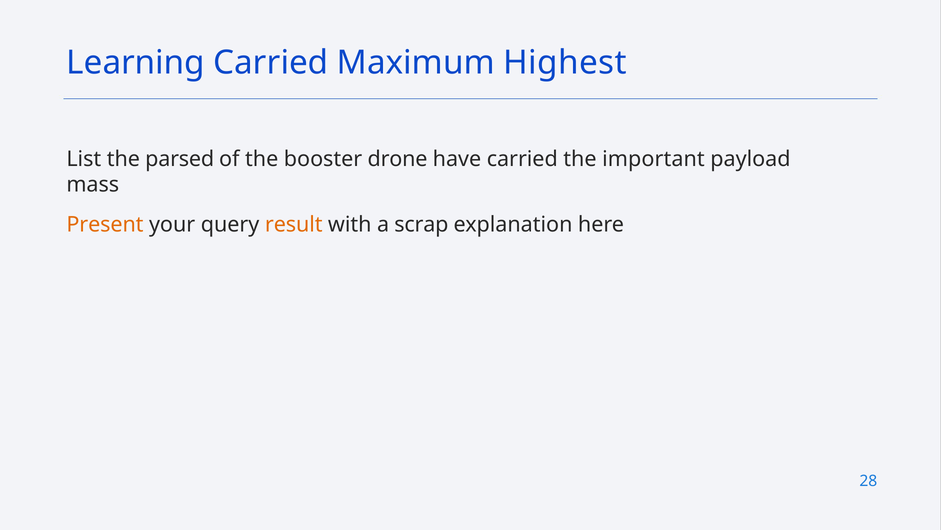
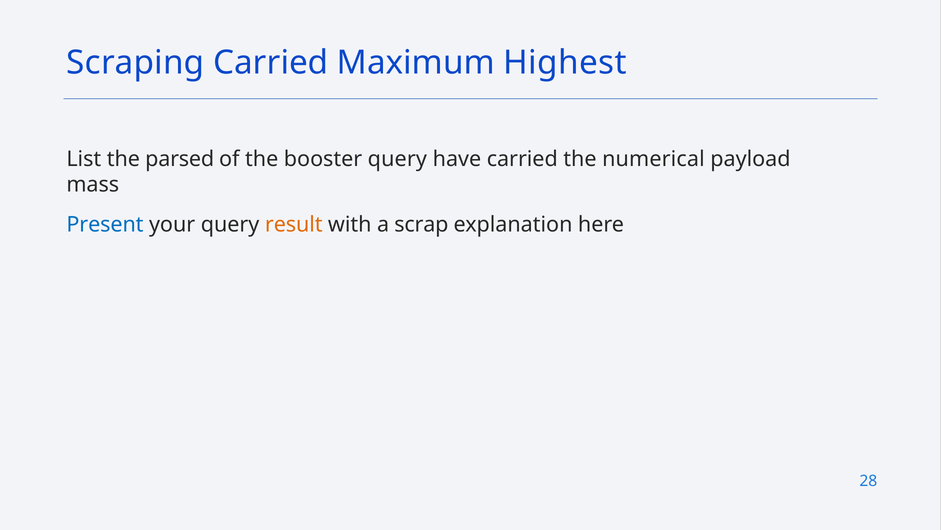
Learning: Learning -> Scraping (135, 63)
booster drone: drone -> query (397, 159)
important: important -> numerical (653, 159)
Present colour: orange -> blue (105, 224)
